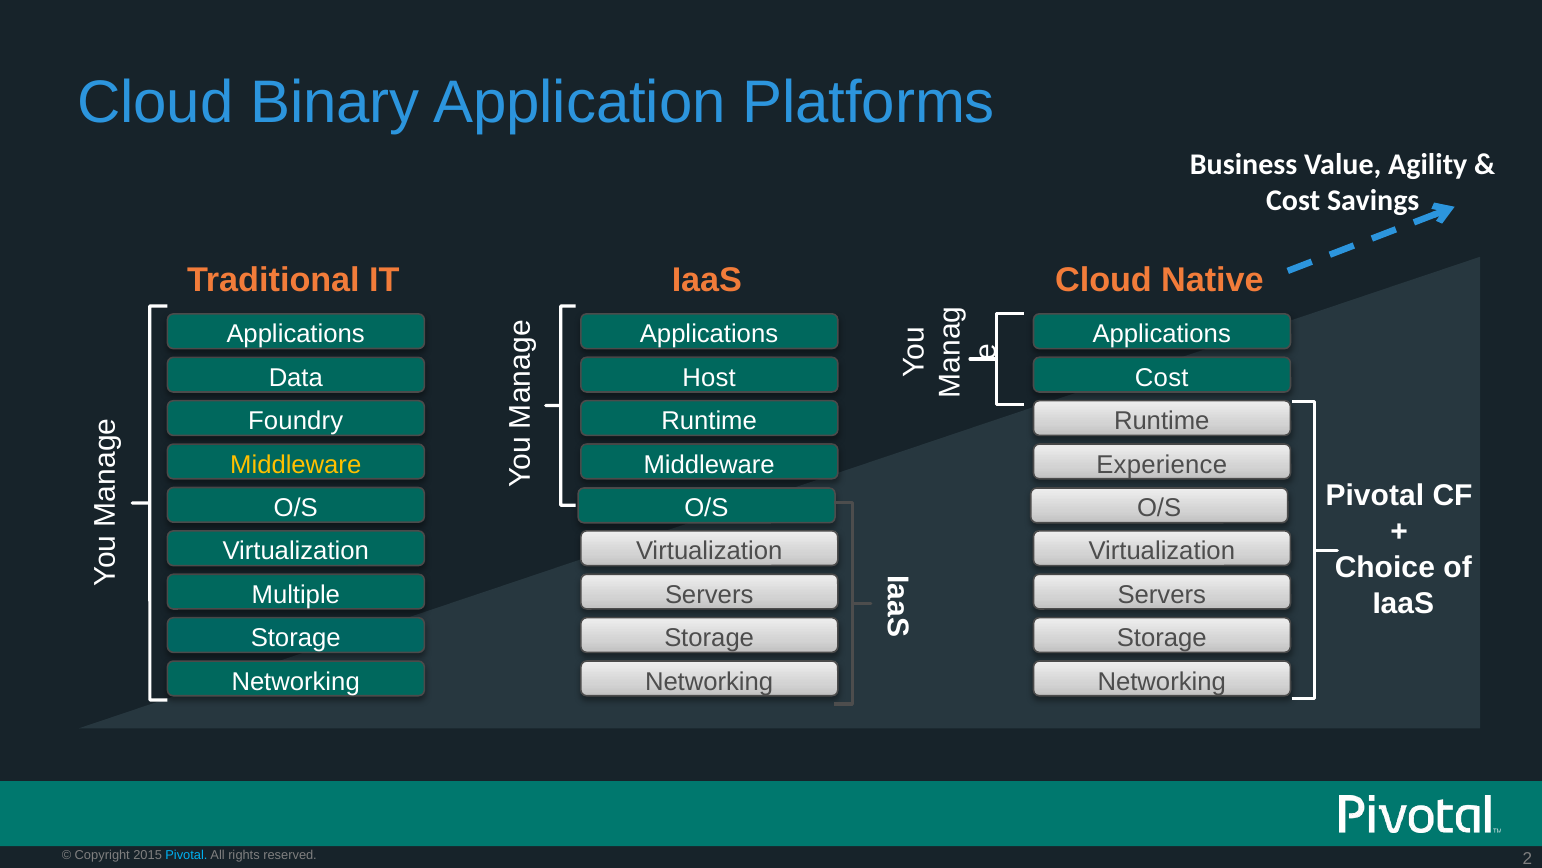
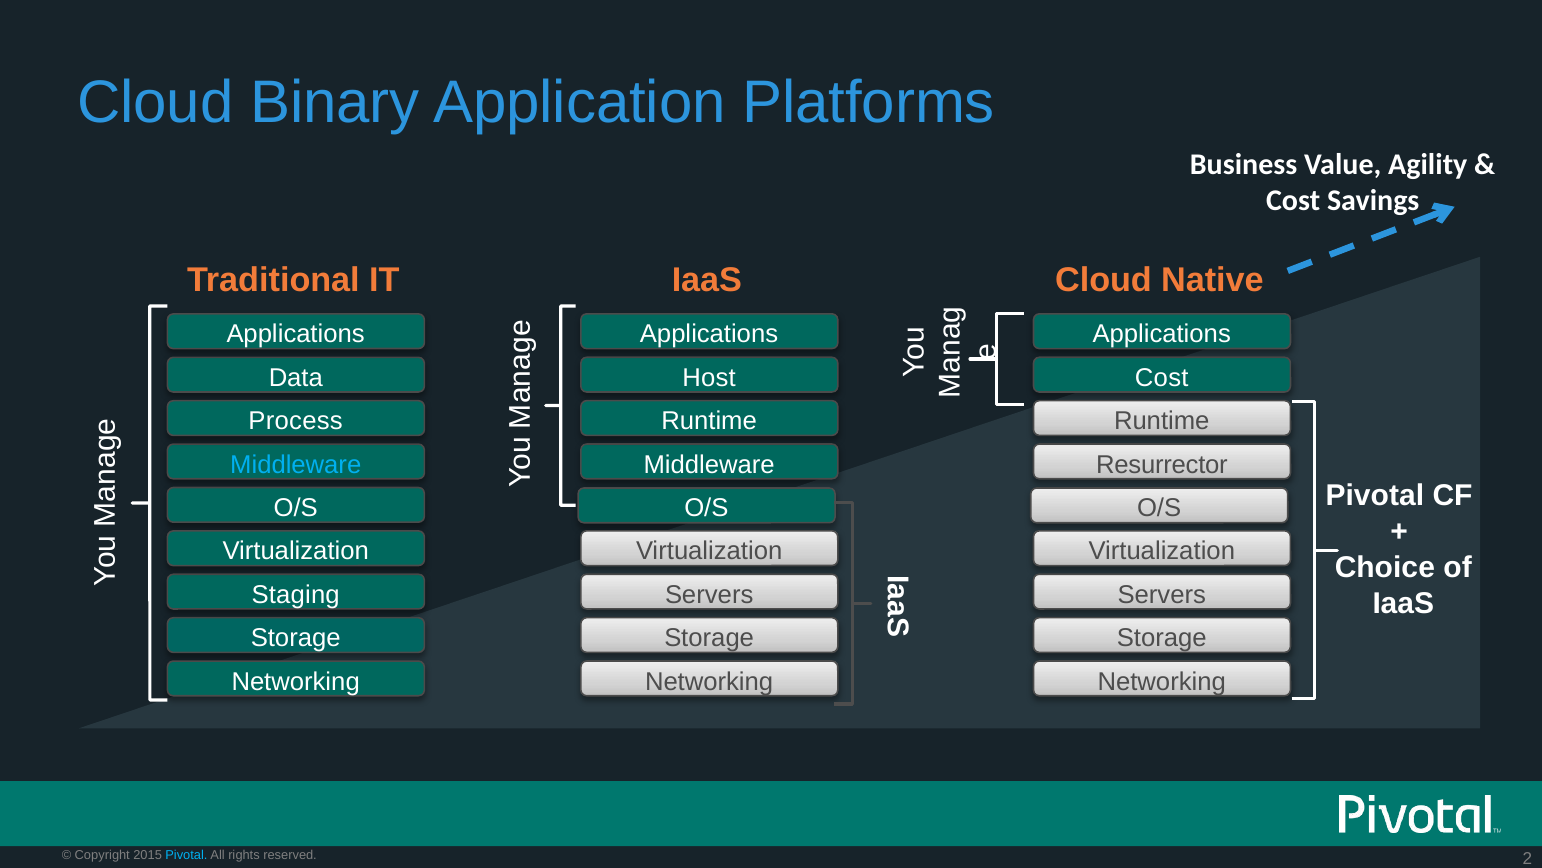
Foundry: Foundry -> Process (296, 421)
Experience: Experience -> Resurrector (1162, 464)
Middleware colour: yellow -> light blue (296, 464)
Multiple: Multiple -> Staging (296, 594)
